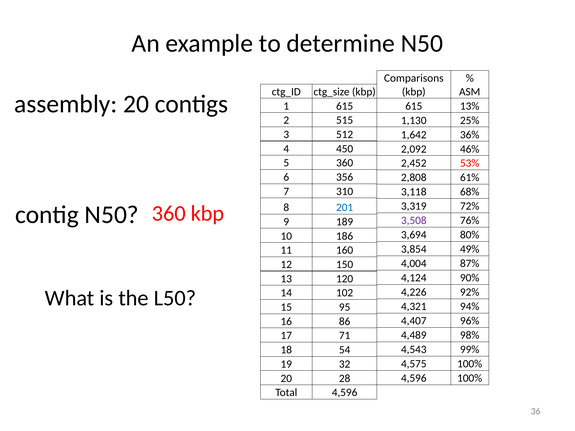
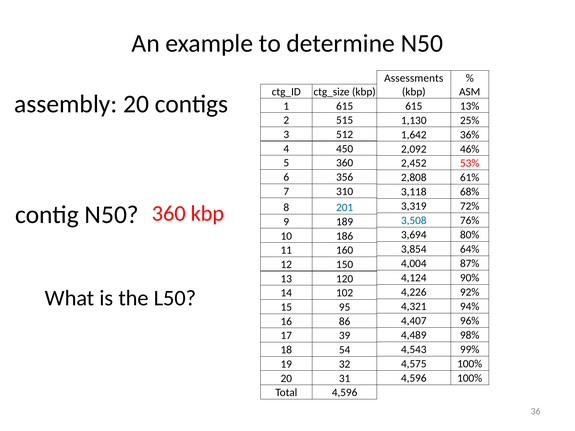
Comparisons: Comparisons -> Assessments (414, 78)
3,508 colour: purple -> blue (414, 221)
49%: 49% -> 64% (470, 249)
71: 71 -> 39 (345, 336)
28: 28 -> 31 (345, 379)
